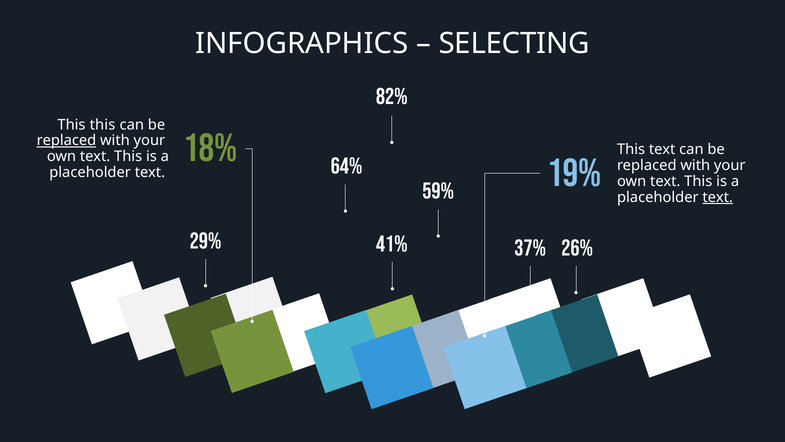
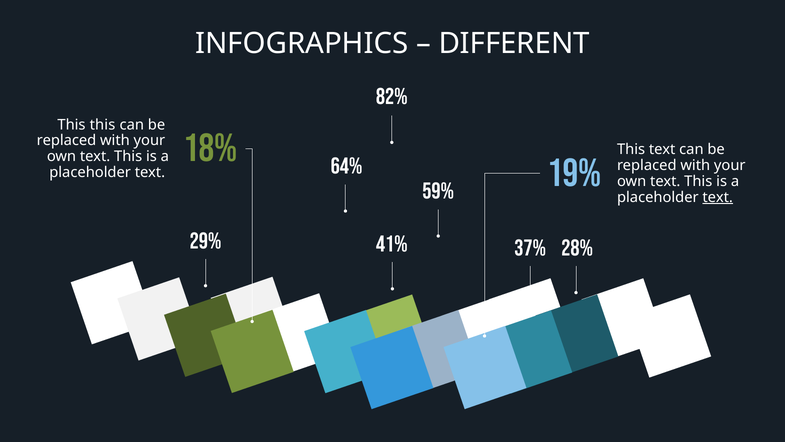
SELECTING: SELECTING -> DIFFERENT (514, 44)
replaced underline: present -> none (66, 140)
26%: 26% -> 28% (577, 248)
